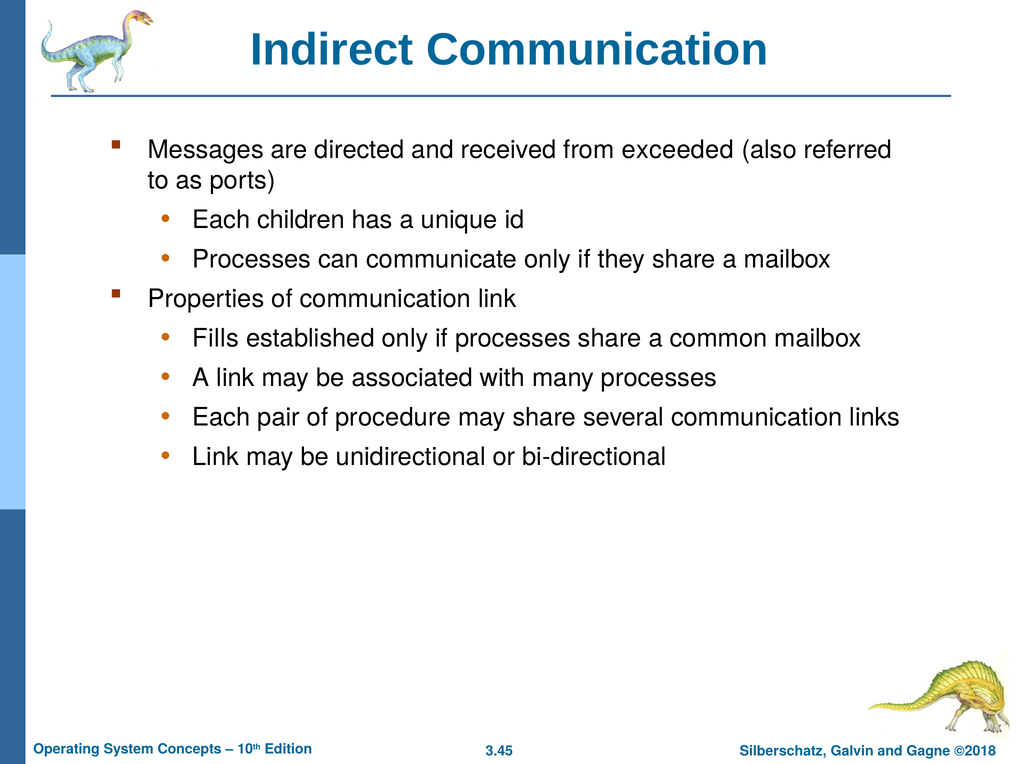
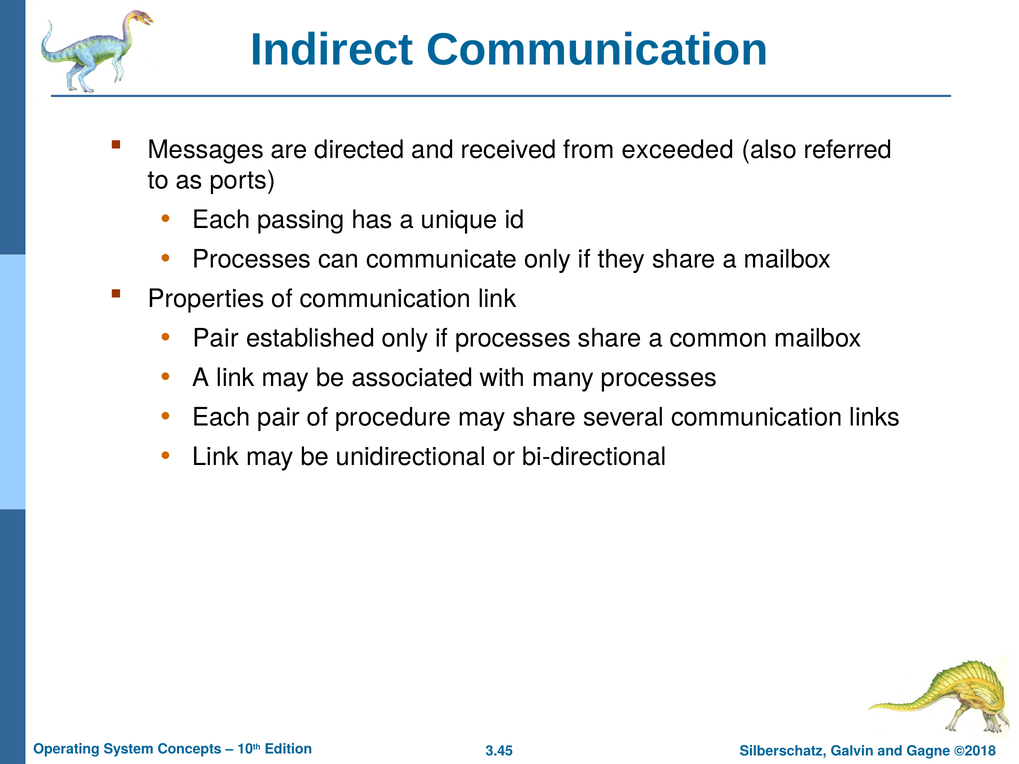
children: children -> passing (301, 220)
Fills: Fills -> Pair (216, 339)
